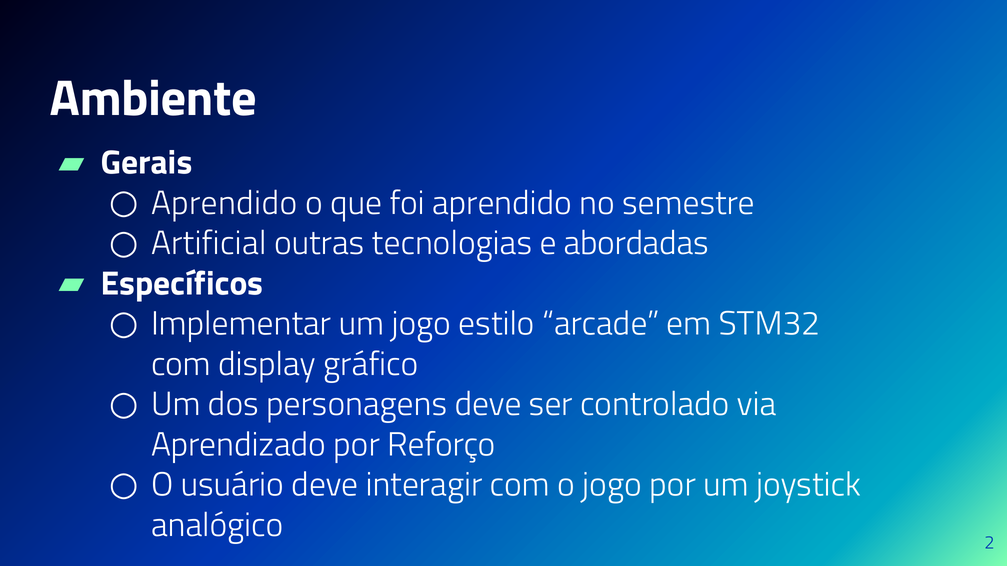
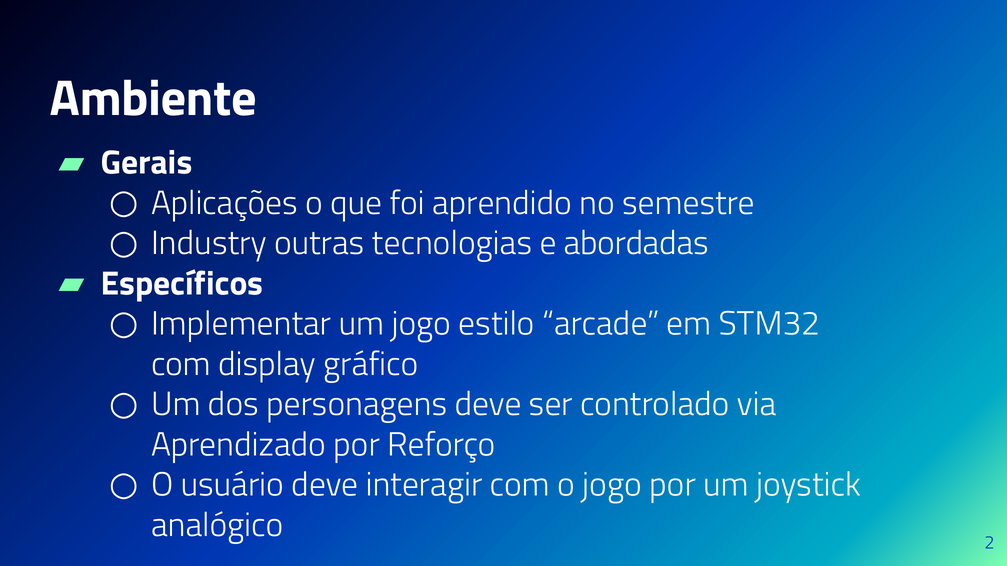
Aprendido: Aprendido -> Aplicações (224, 203)
Artificial: Artificial -> Industry (209, 244)
